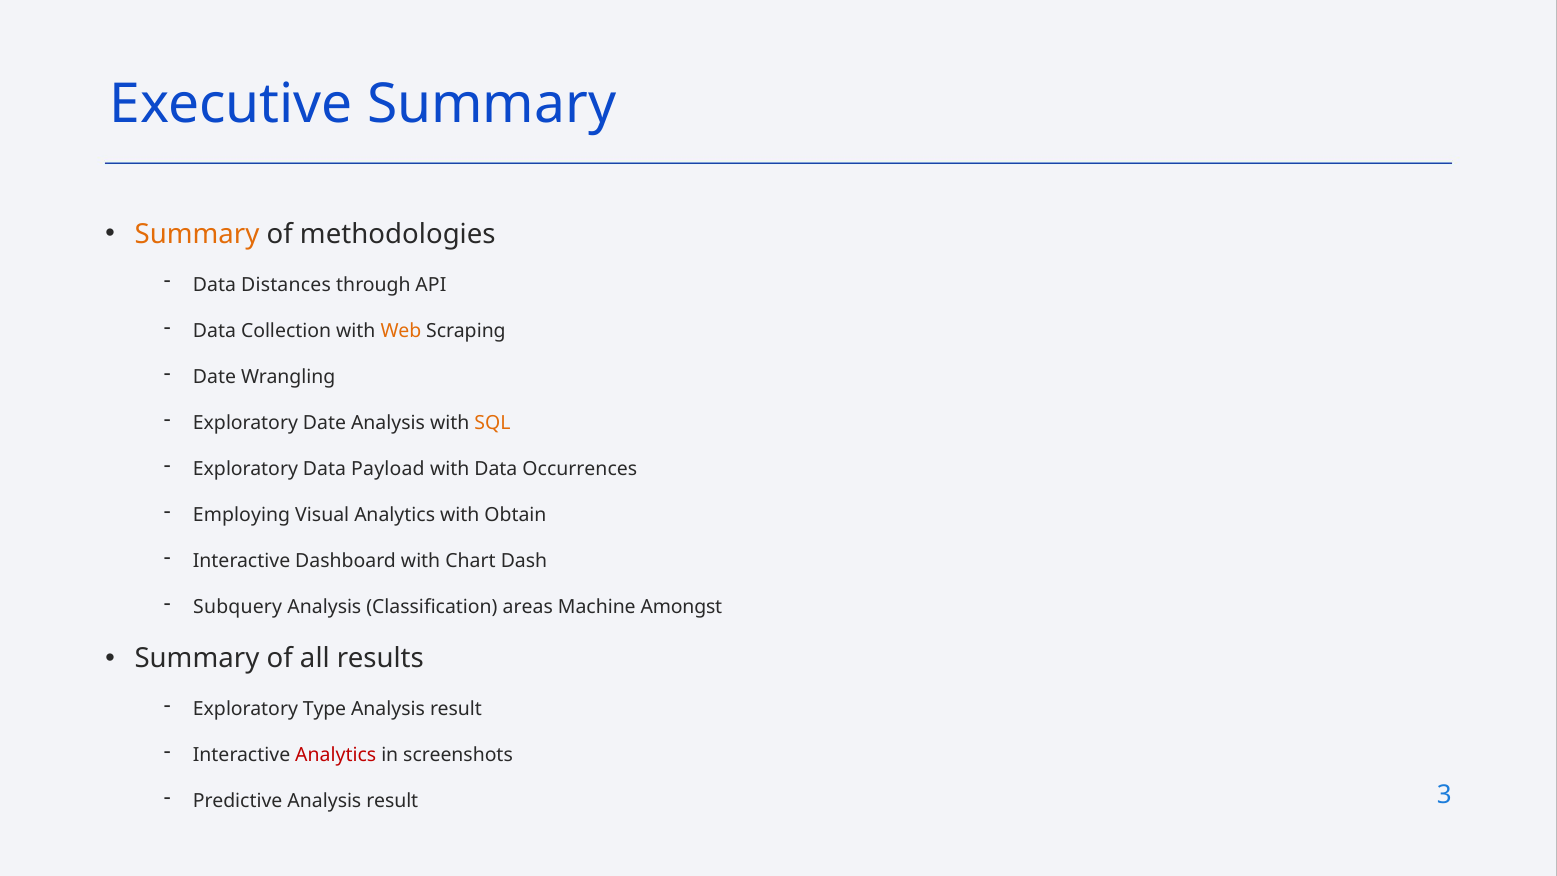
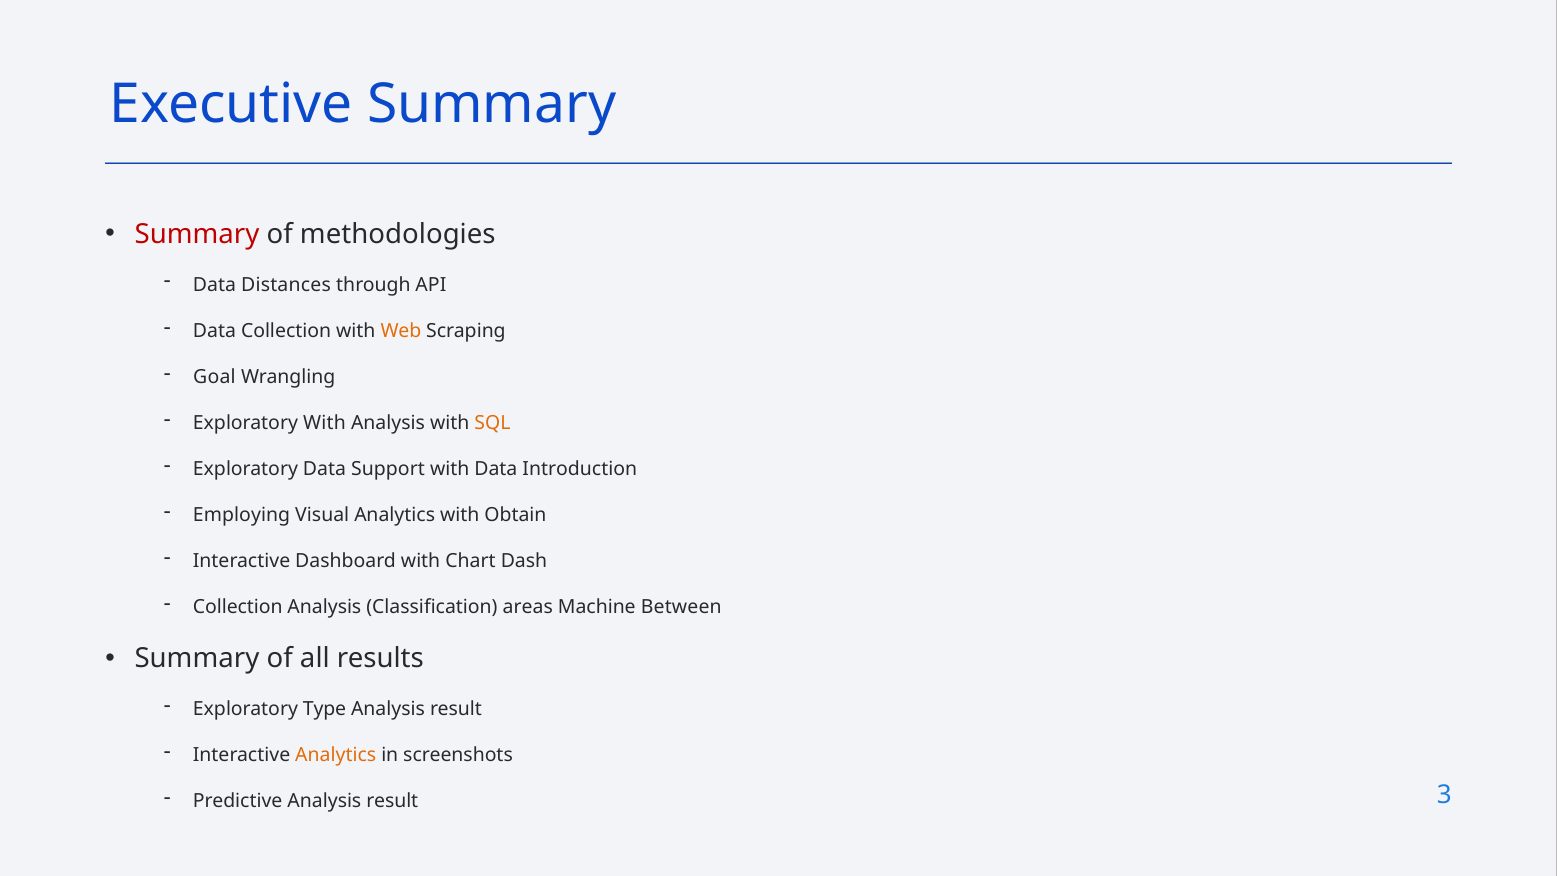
Summary colour: orange -> red (197, 234)
Date: Date -> Goal (214, 377)
Exploratory Date: Date -> With (324, 423)
Payload: Payload -> Support (388, 469)
Occurrences: Occurrences -> Introduction (580, 469)
Subquery: Subquery -> Collection (238, 607)
Amongst: Amongst -> Between (681, 607)
Analytics colour: red -> orange (336, 755)
